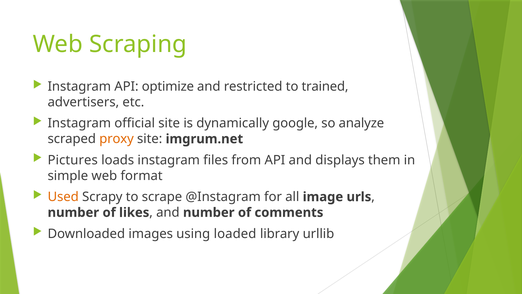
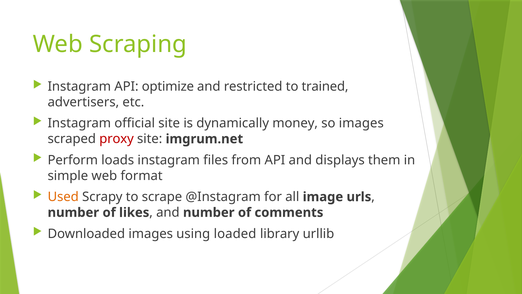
google: google -> money (295, 123)
so analyze: analyze -> images (361, 123)
proxy colour: orange -> red (117, 139)
Pictures: Pictures -> Perform (73, 160)
